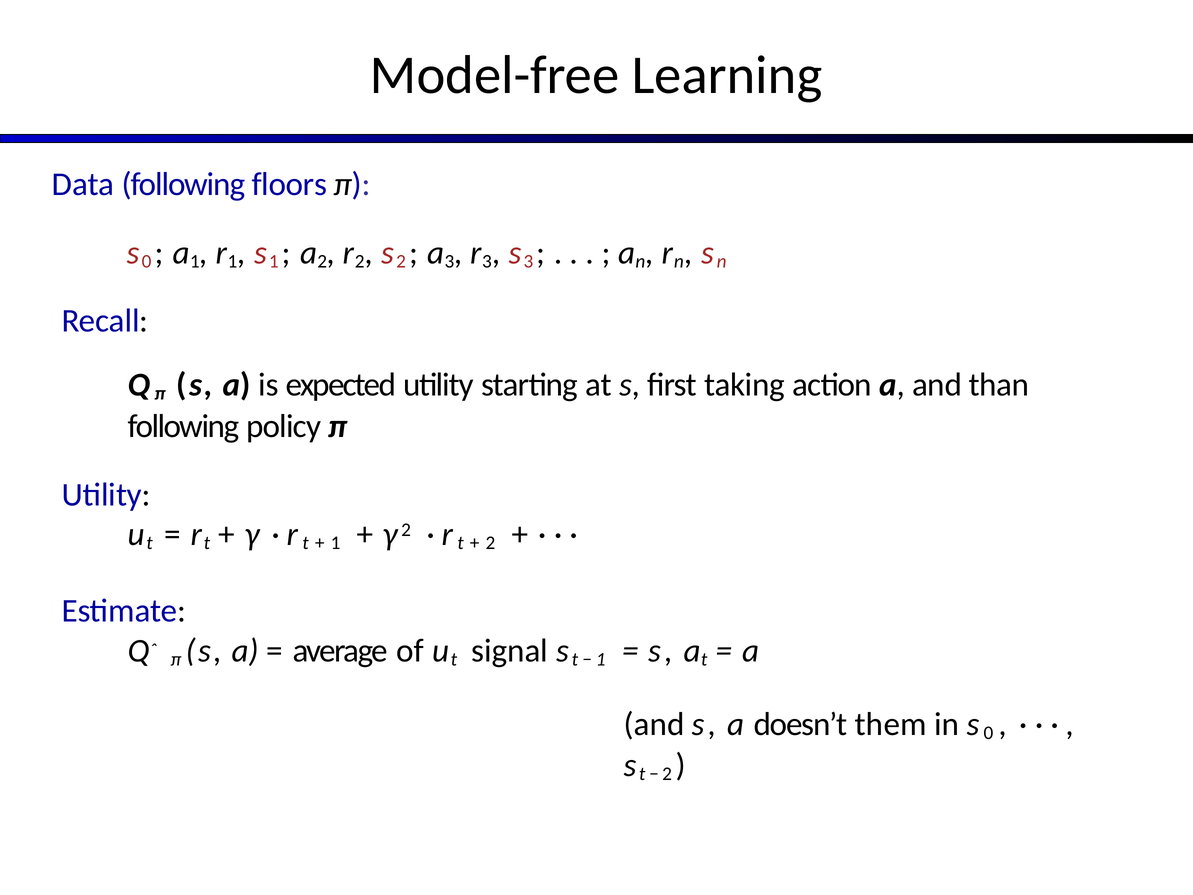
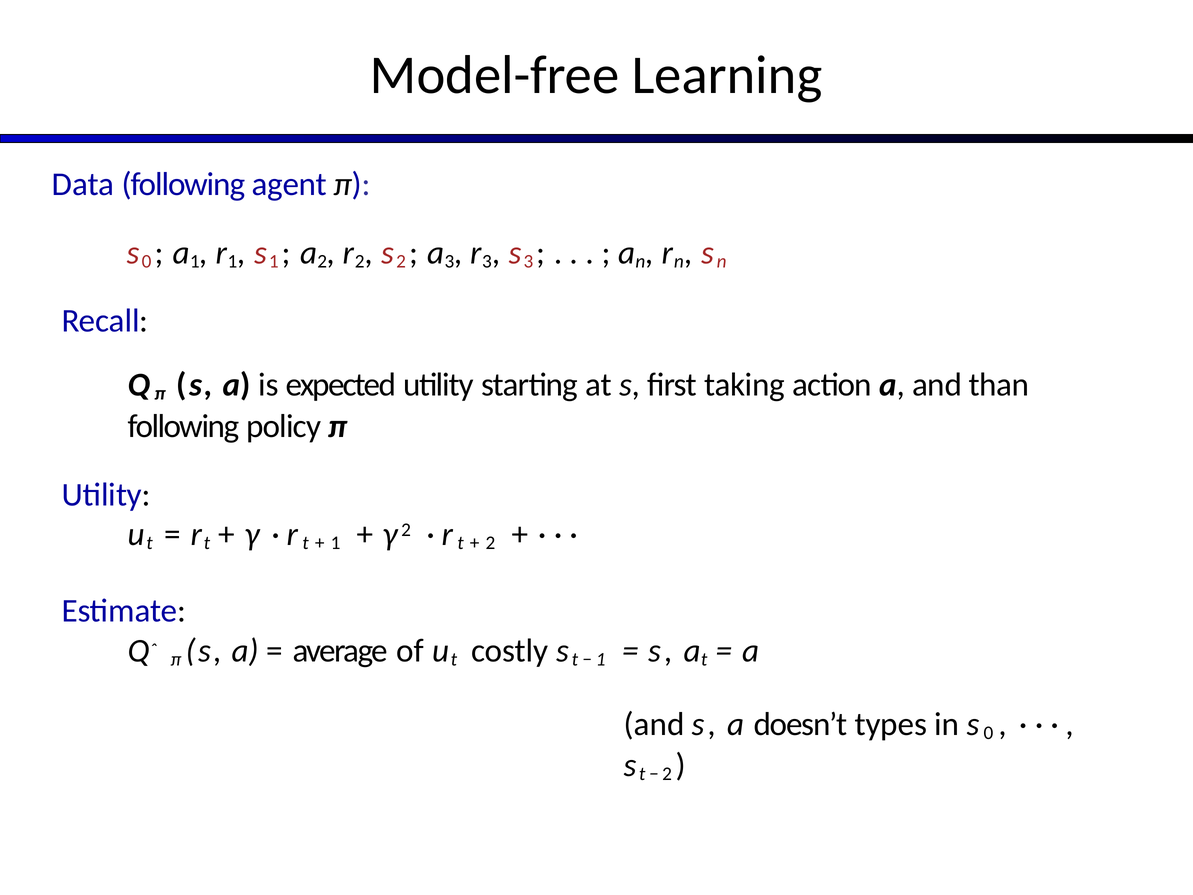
floors: floors -> agent (289, 184)
signal: signal -> costly (510, 650)
them: them -> types (891, 724)
